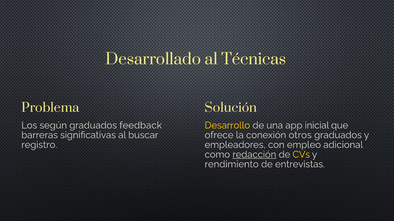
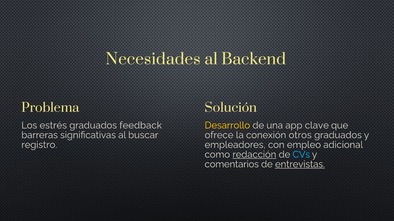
Desarrollado: Desarrollado -> Necesidades (153, 59)
Técnicas: Técnicas -> Backend (254, 59)
según: según -> estrés (53, 126)
inicial: inicial -> clave (317, 126)
CVs colour: yellow -> light blue (301, 155)
rendimiento: rendimiento -> comentarios (232, 165)
entrevistas underline: none -> present (300, 165)
